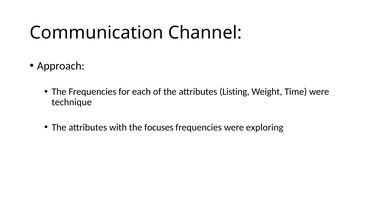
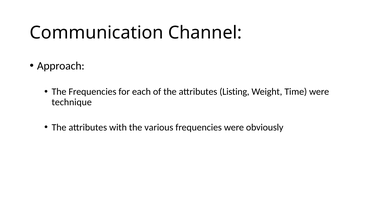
focuses: focuses -> various (159, 128)
exploring: exploring -> obviously (265, 128)
